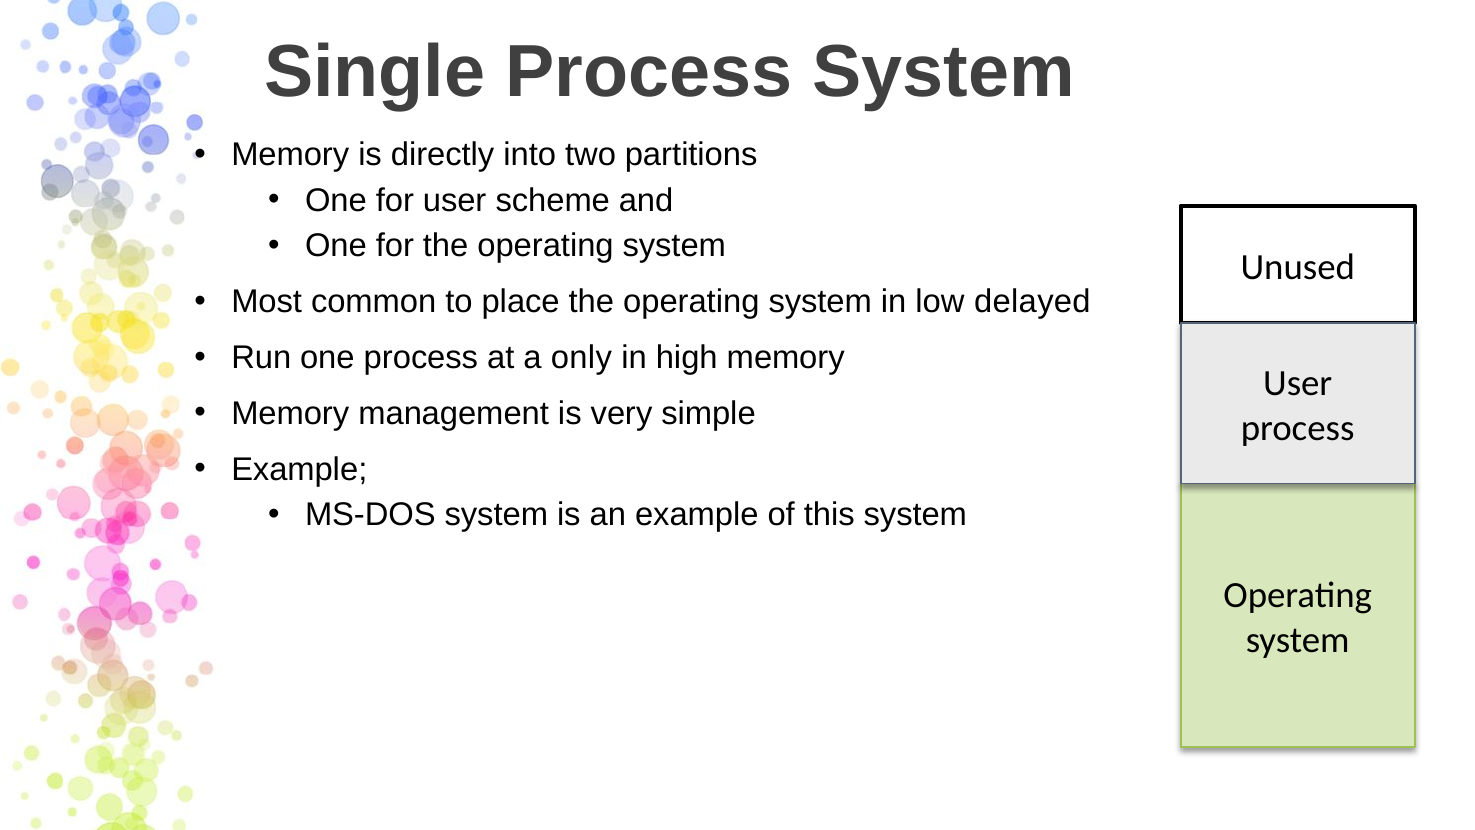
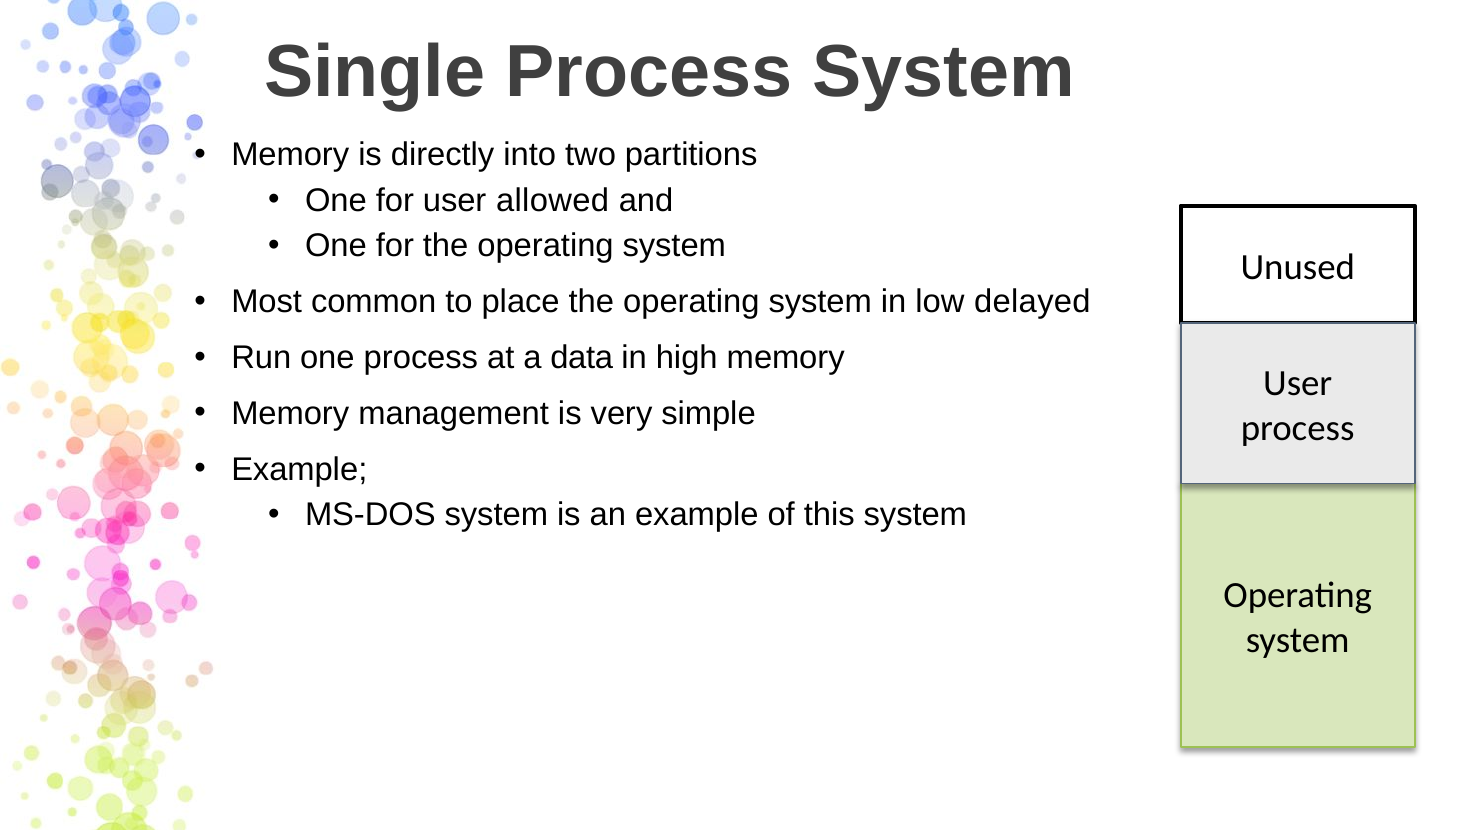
scheme: scheme -> allowed (553, 200)
only: only -> data (582, 357)
